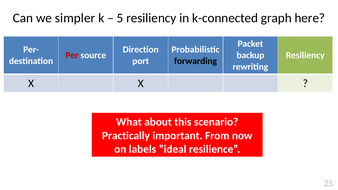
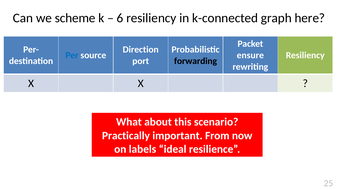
simpler: simpler -> scheme (75, 18)
5: 5 -> 6 (120, 18)
Per colour: red -> blue (72, 55)
backup: backup -> ensure (250, 55)
